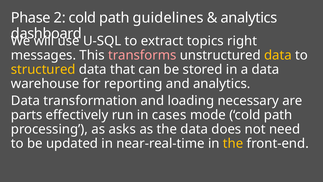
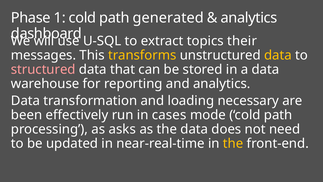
2: 2 -> 1 (60, 18)
guidelines: guidelines -> generated (168, 18)
right: right -> their (242, 41)
transforms colour: pink -> yellow (142, 55)
structured colour: yellow -> pink (43, 69)
parts: parts -> been (27, 115)
